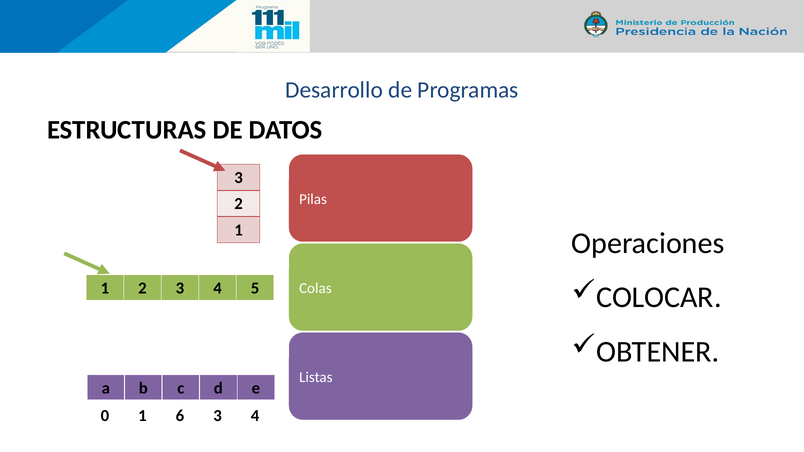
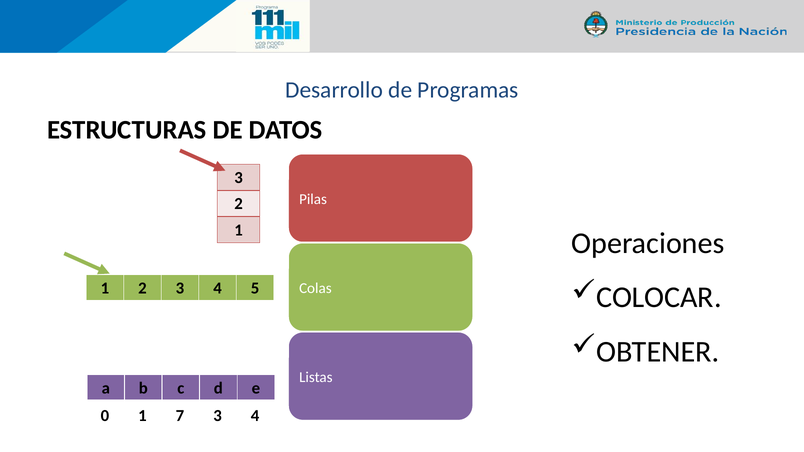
6: 6 -> 7 (180, 416)
